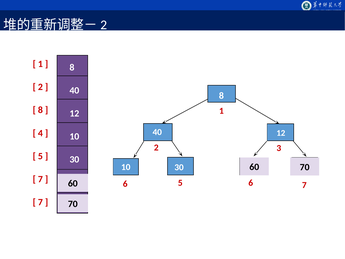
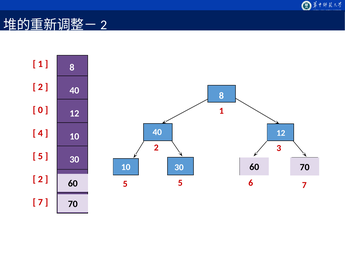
8: 8 -> 0 (40, 110)
7: 7 -> 2 (40, 179)
6: 6 -> 5 (125, 184)
